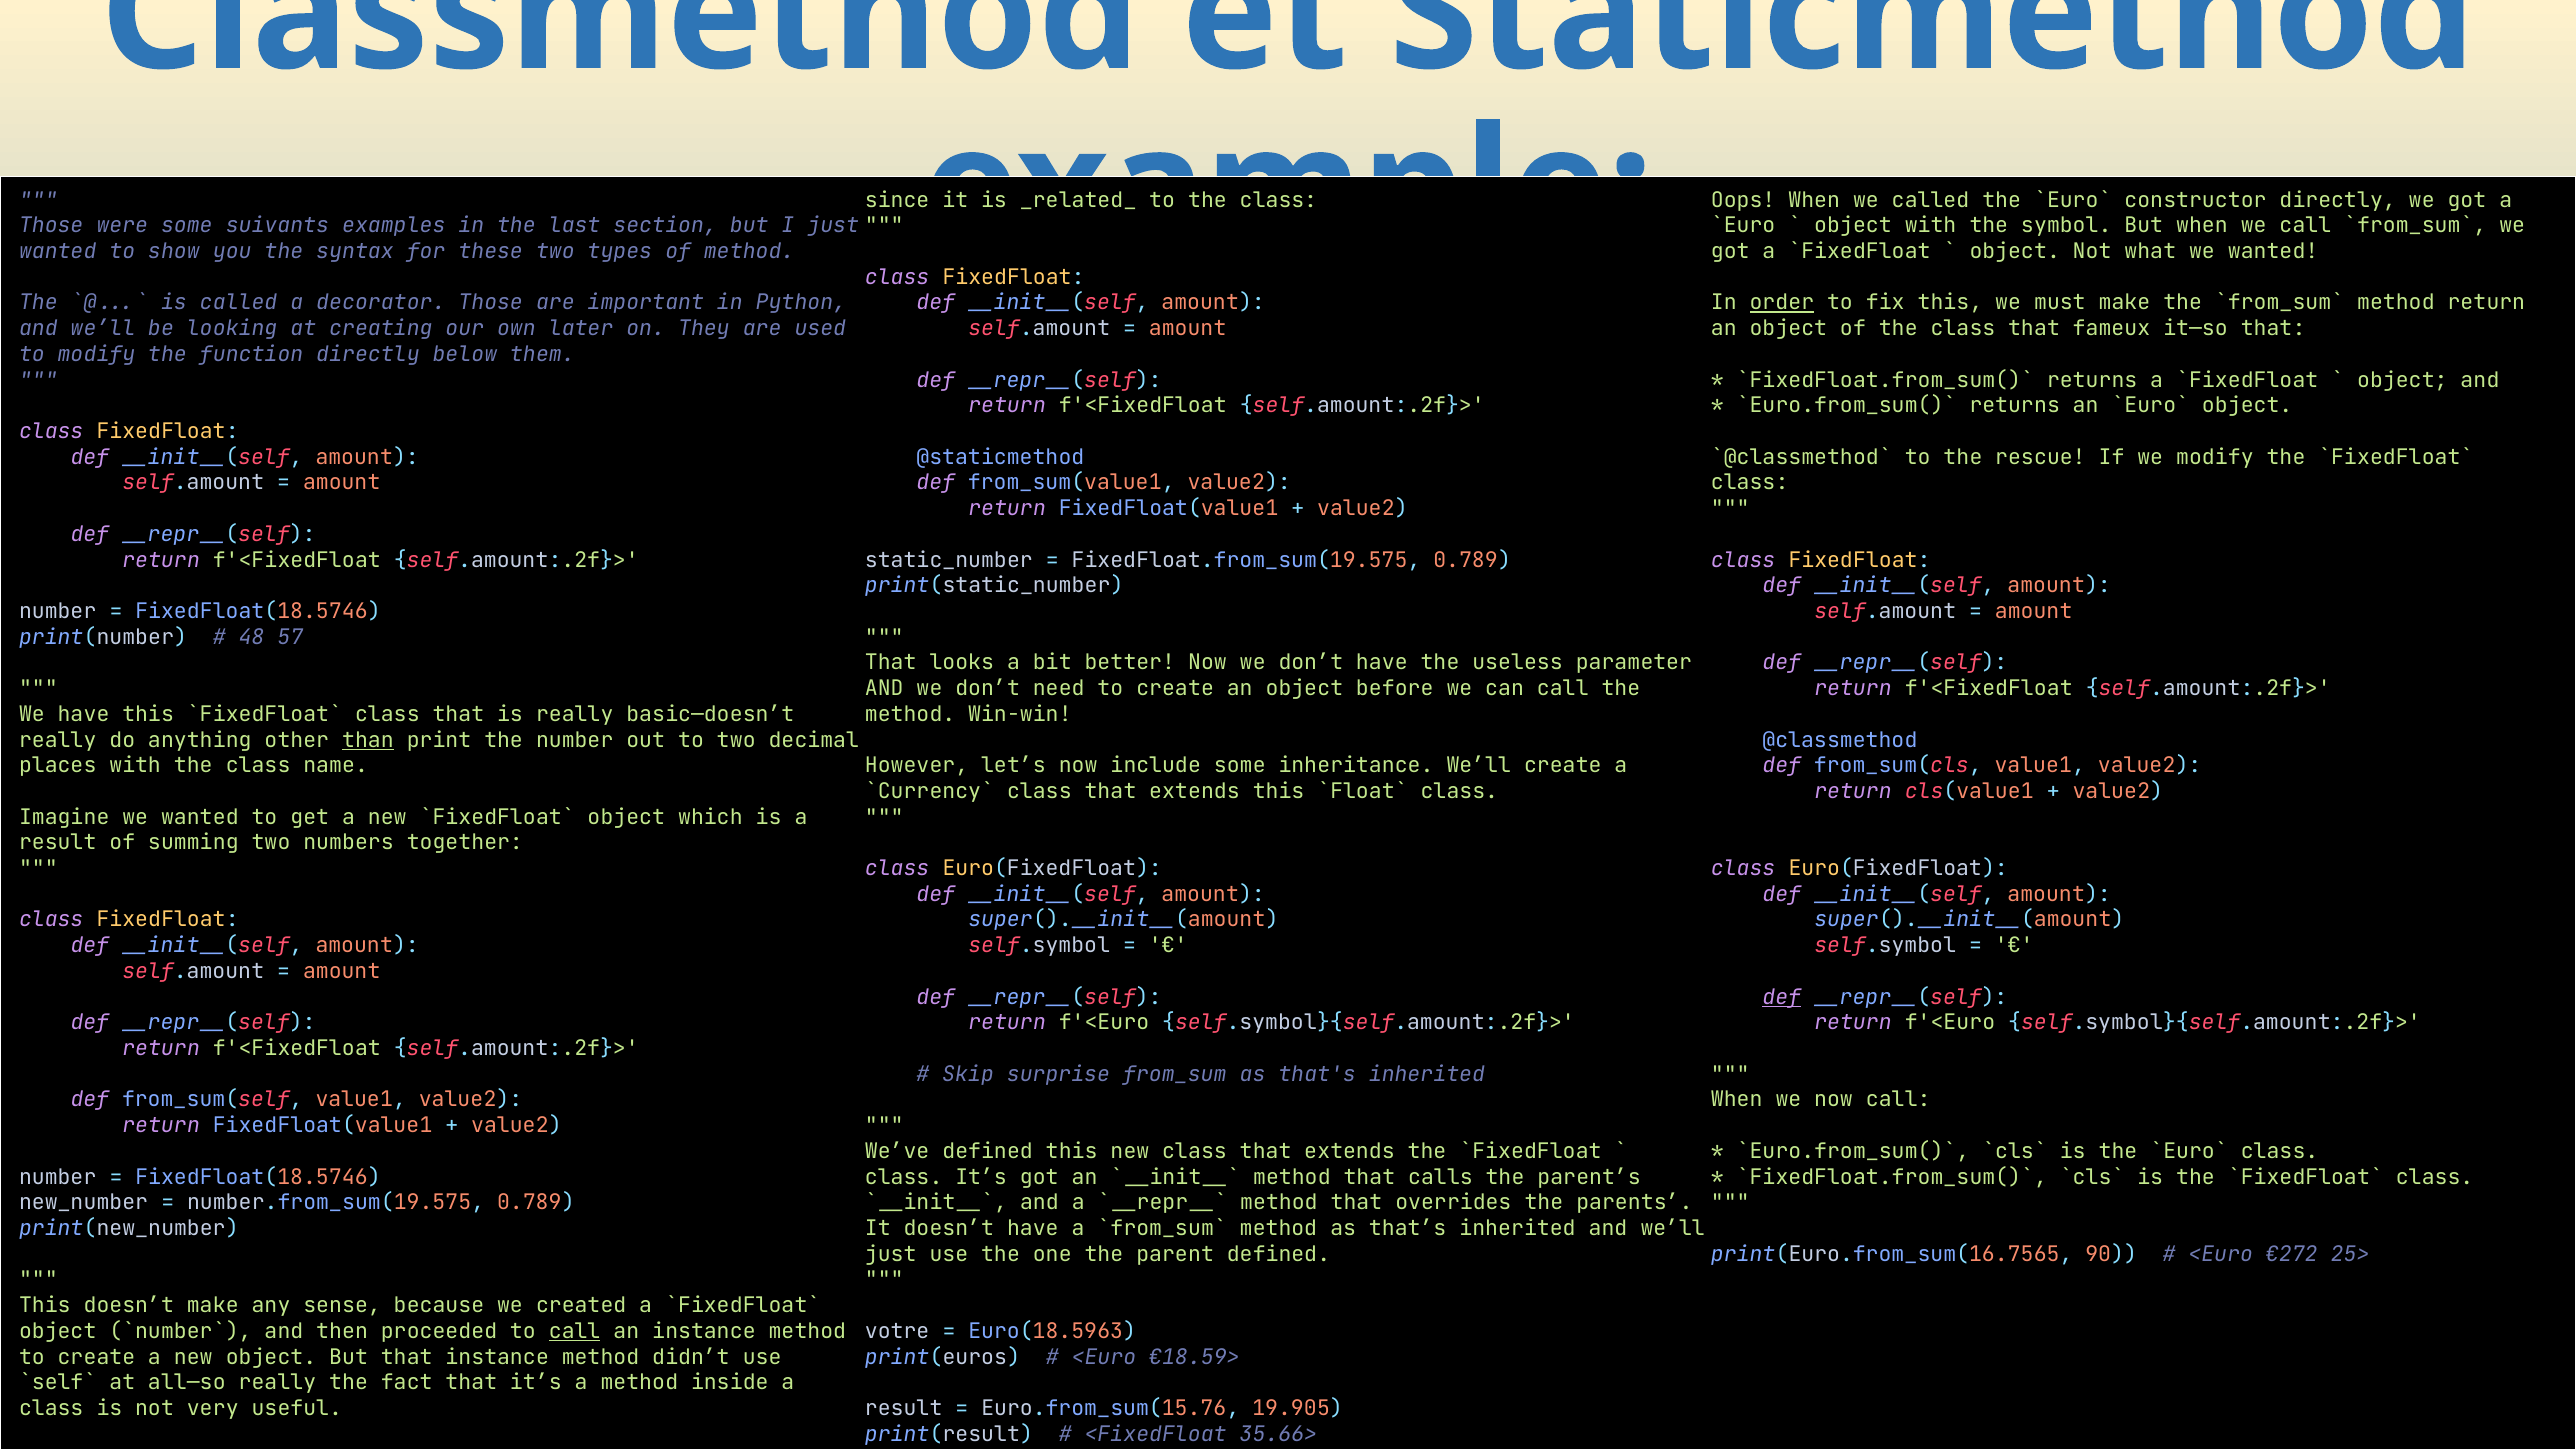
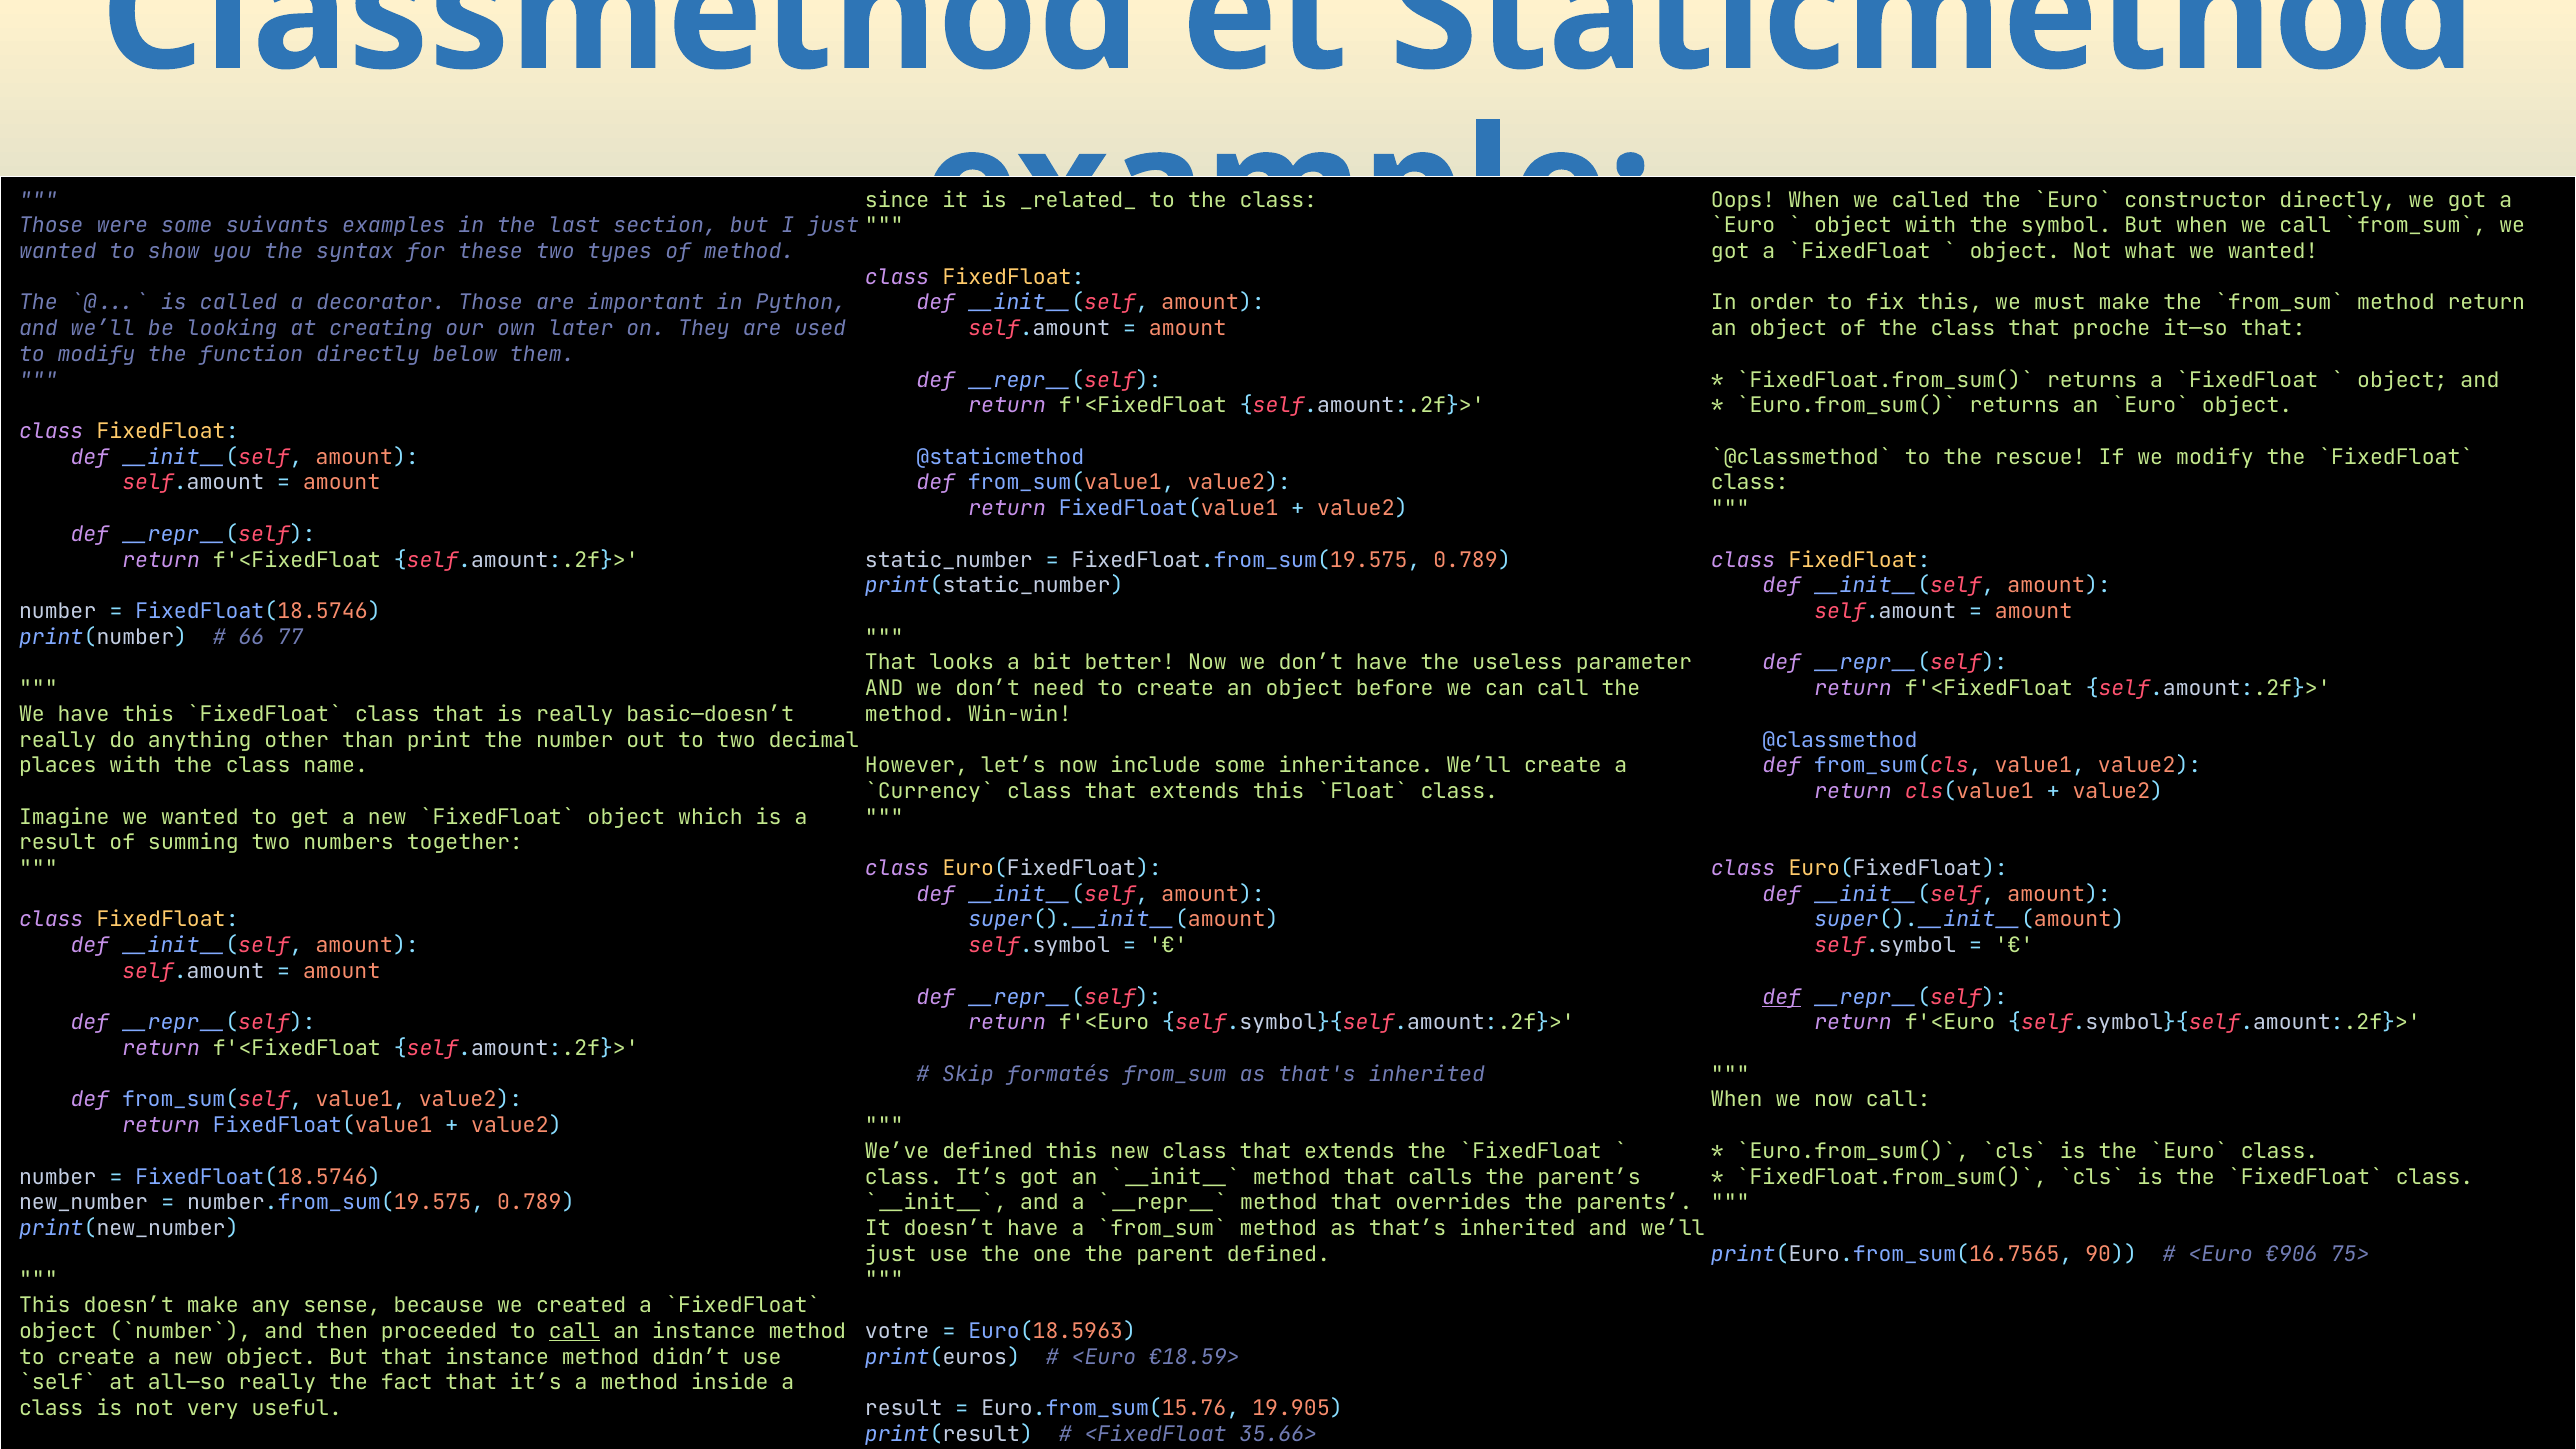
order underline: present -> none (1782, 303)
fameux: fameux -> proche (2111, 329)
48.57: 48.57 -> 66.77 (271, 637)
than underline: present -> none (368, 740)
surprise: surprise -> formatés (1058, 1074)
€272.25>: €272.25> -> €906.75> (2318, 1254)
